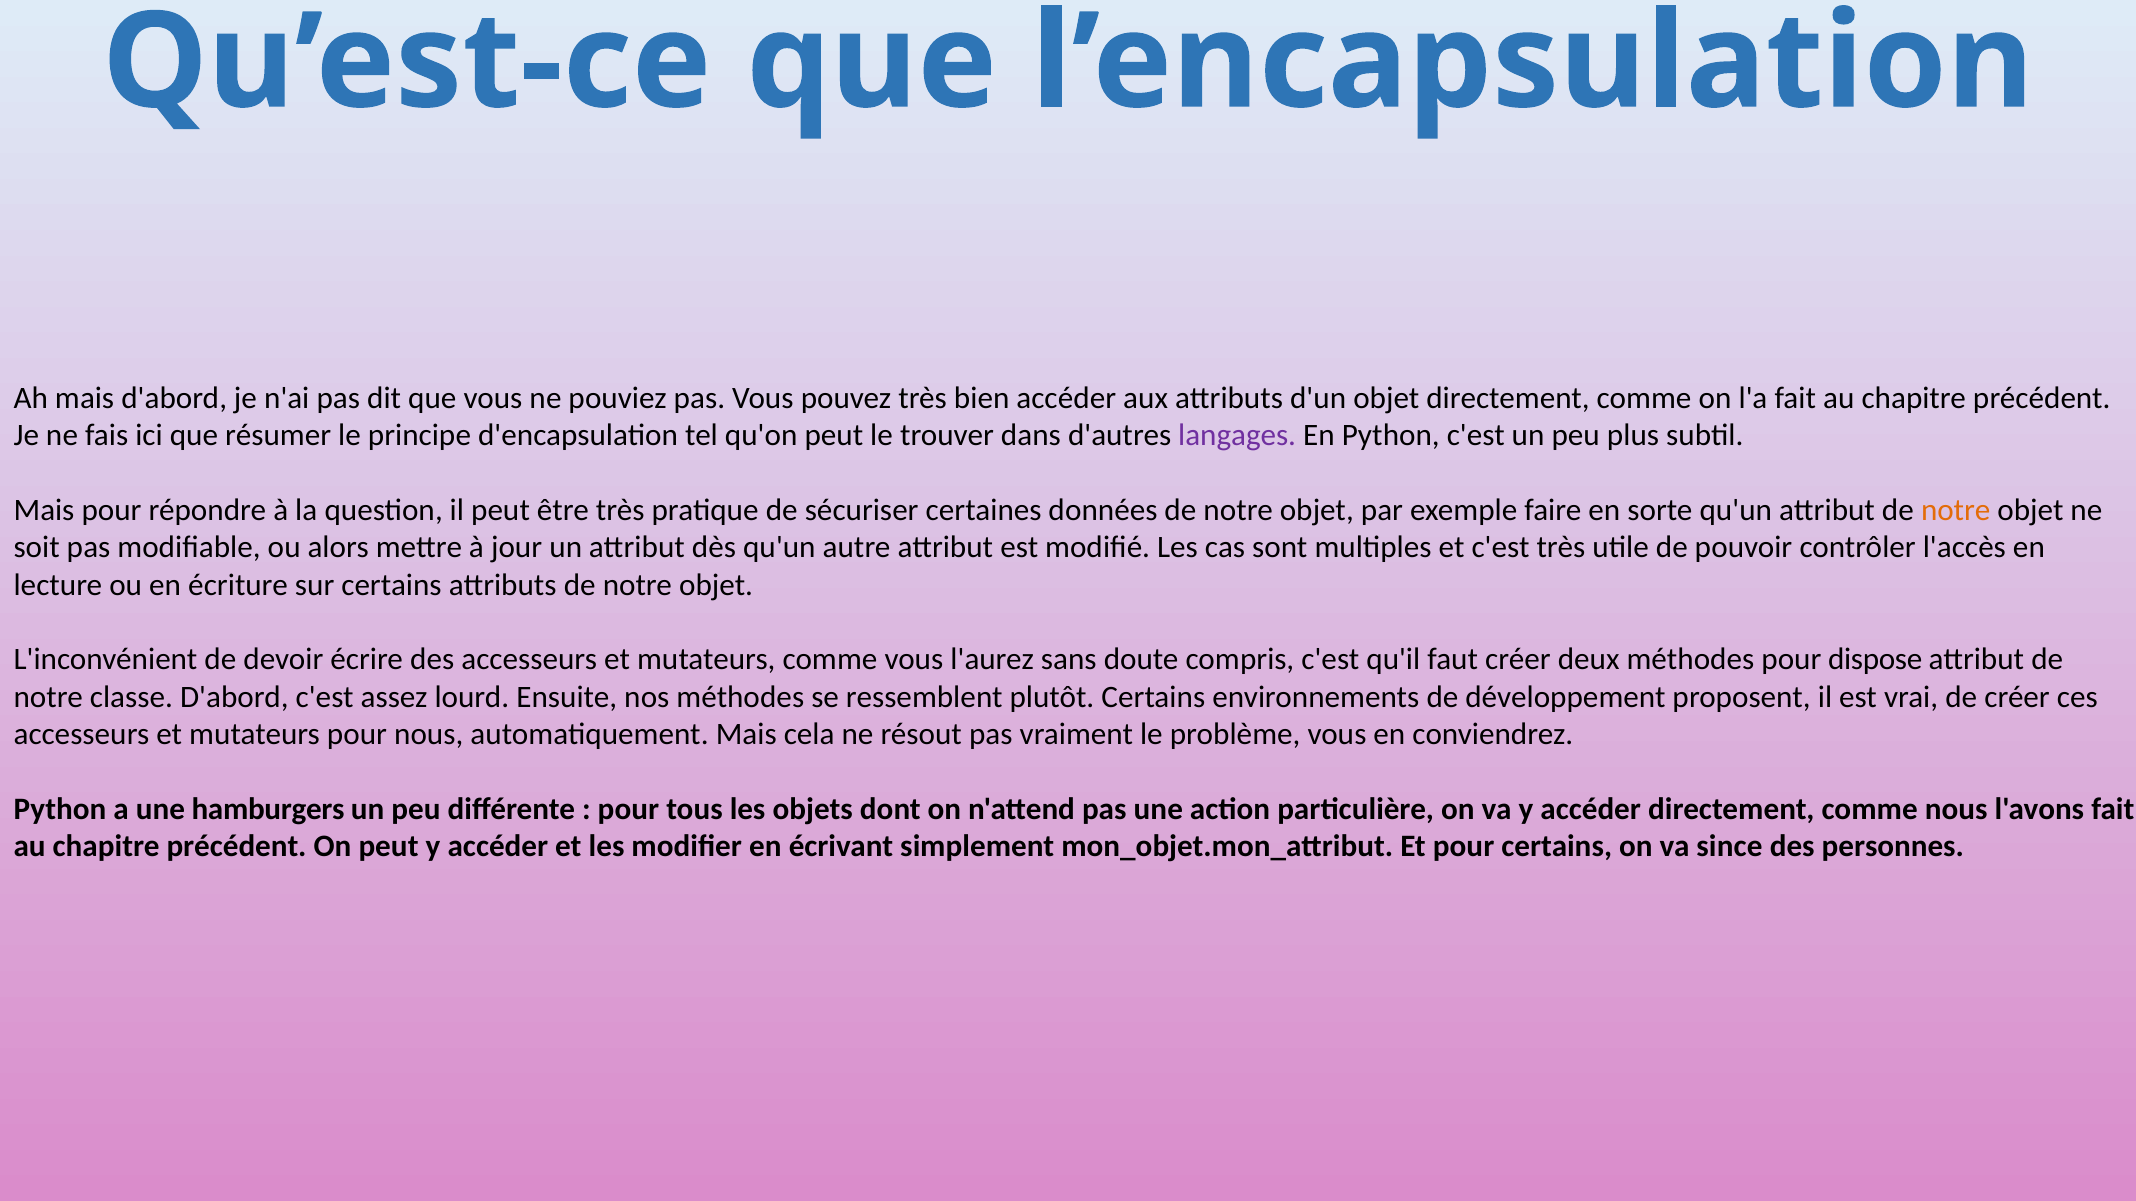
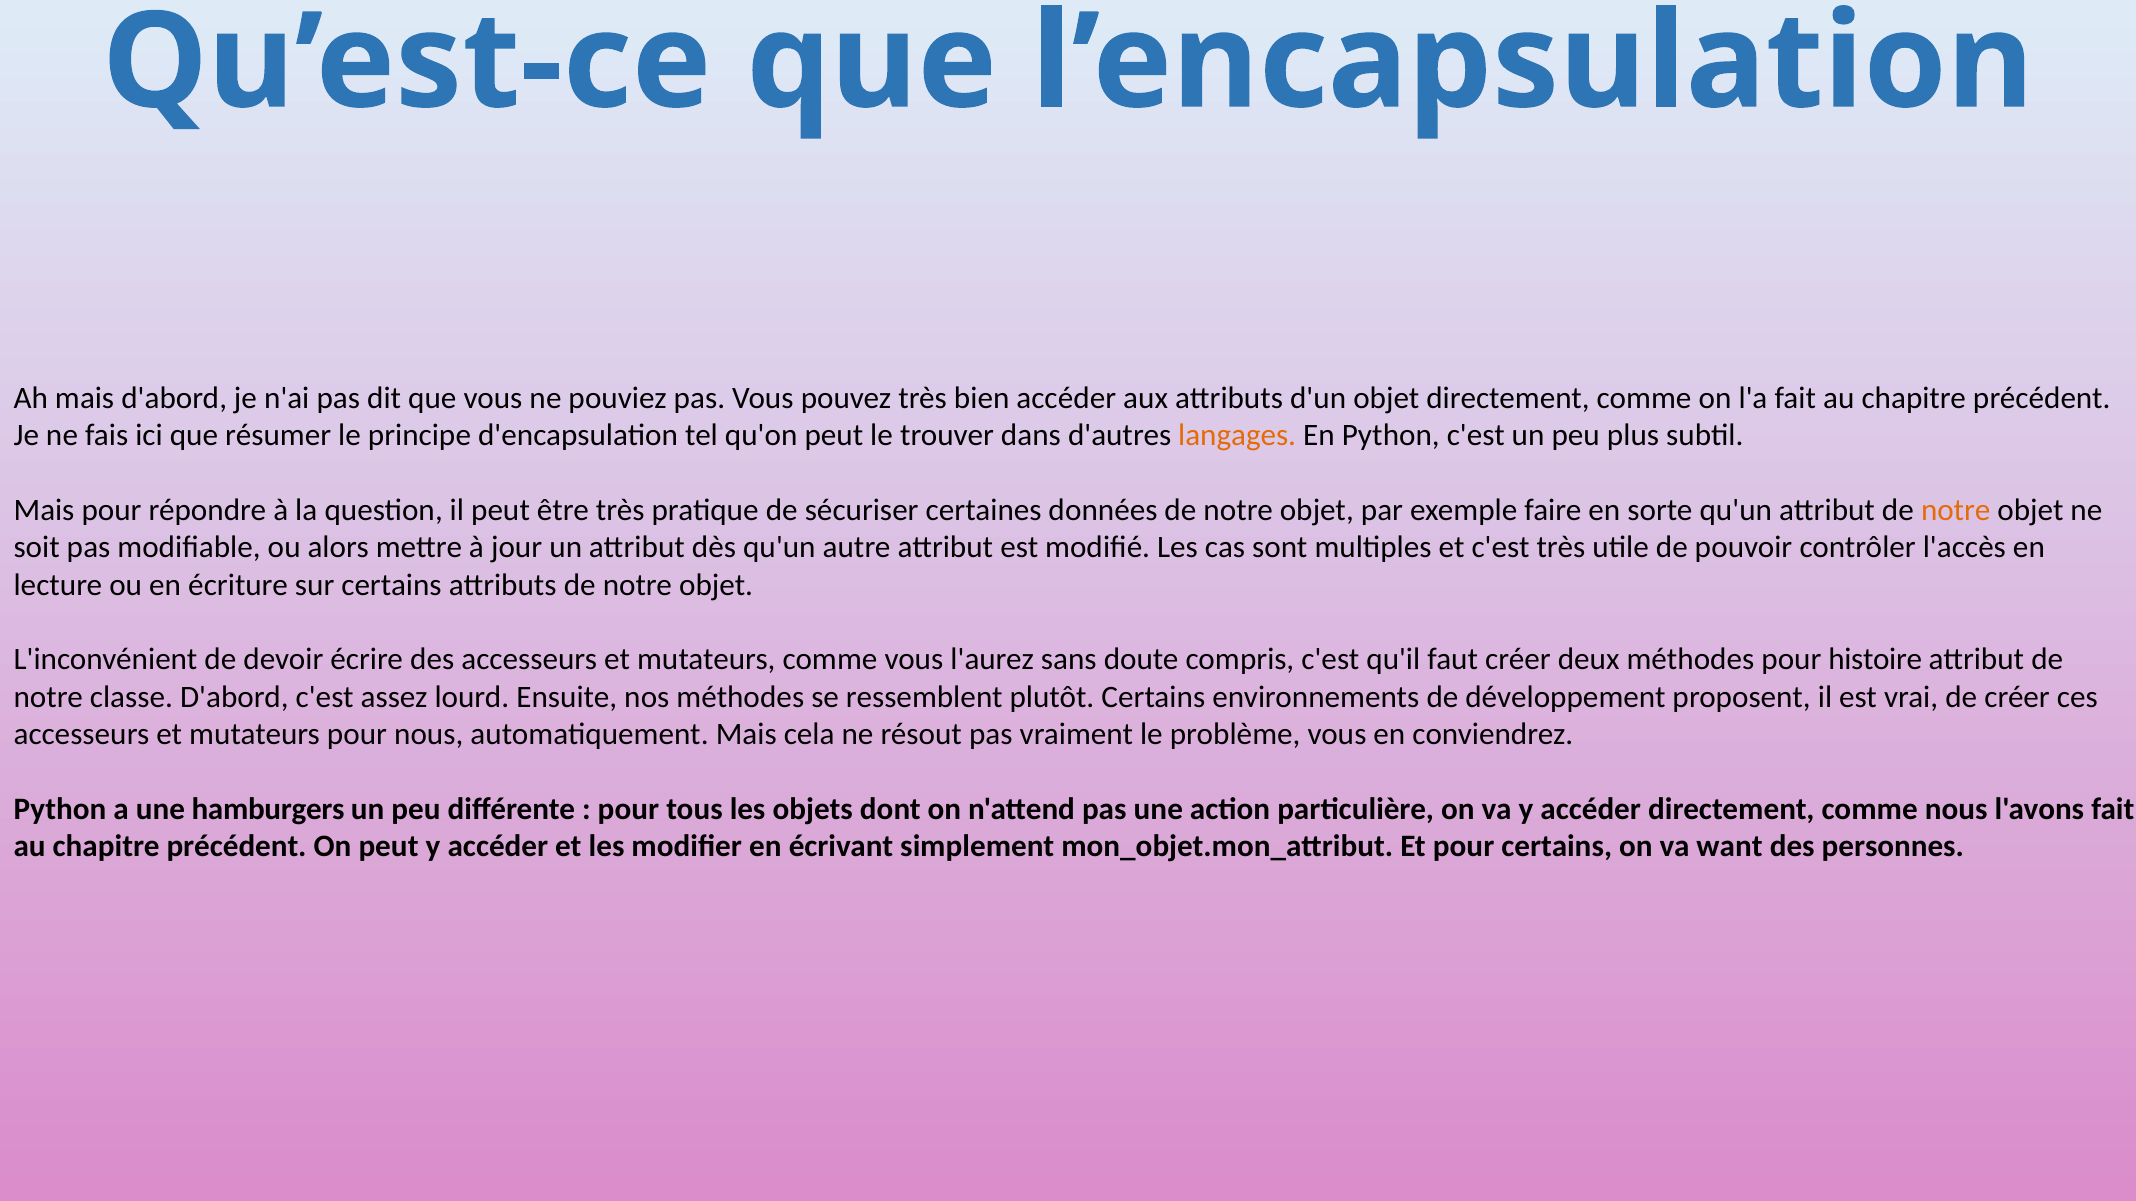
langages colour: purple -> orange (1237, 435)
dispose: dispose -> histoire (1875, 660)
since: since -> want (1729, 847)
